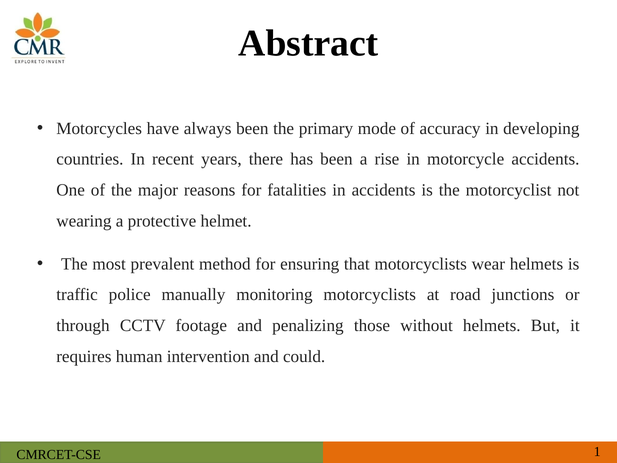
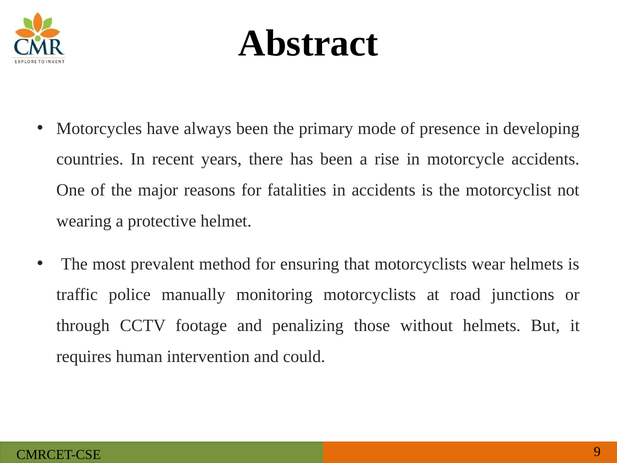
accuracy: accuracy -> presence (450, 128)
1: 1 -> 9 (597, 451)
